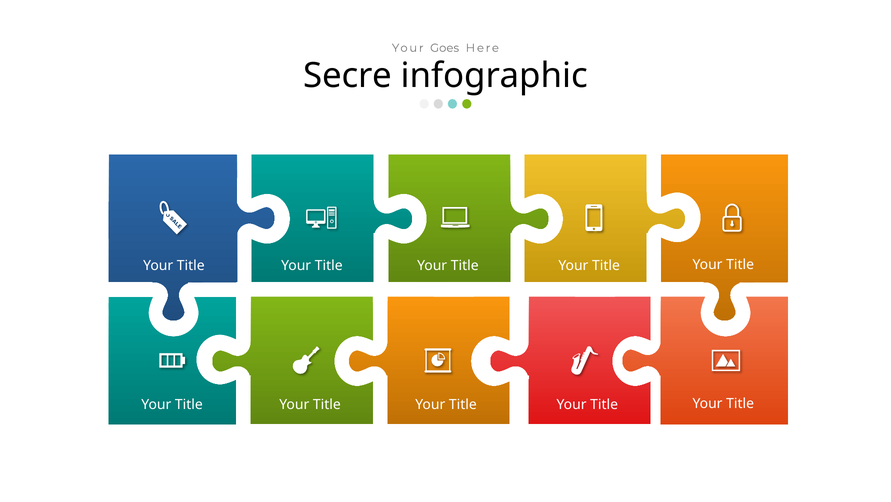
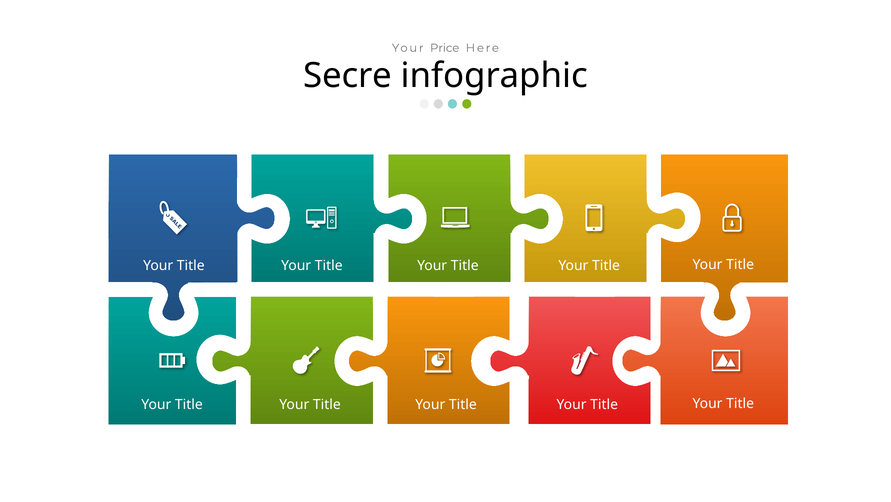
Goes: Goes -> Price (445, 48)
